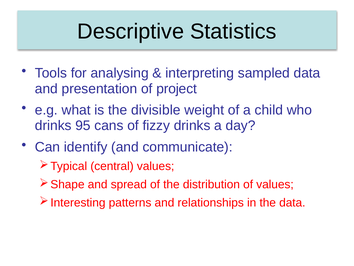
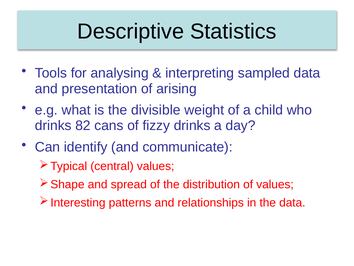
project: project -> arising (177, 89)
95: 95 -> 82 (83, 125)
